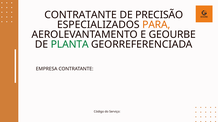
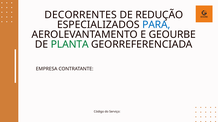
CONTRATANTE: CONTRATANTE -> DECORRENTES (81, 15)
PRECISÃO: PRECISÃO -> REDUÇÃO (159, 15)
PARA colour: orange -> blue (156, 25)
